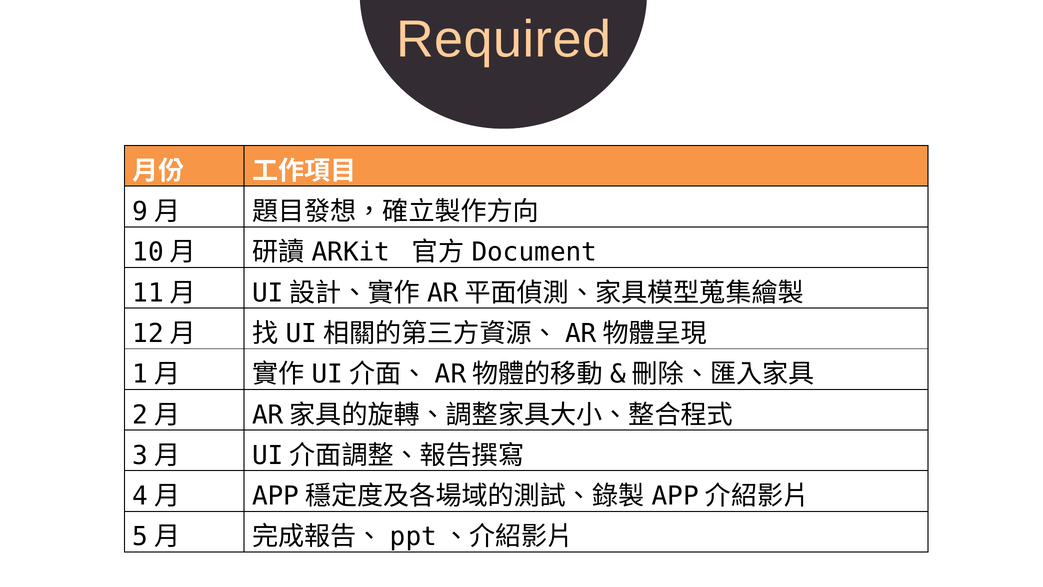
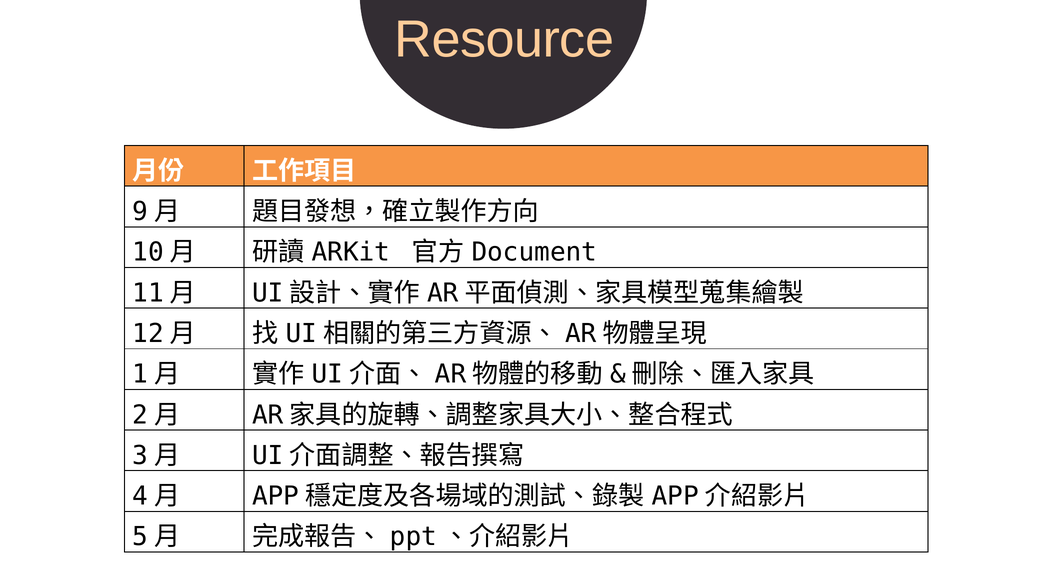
Required: Required -> Resource (504, 40)
